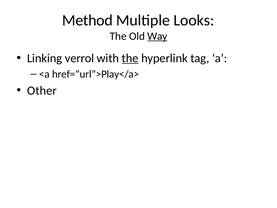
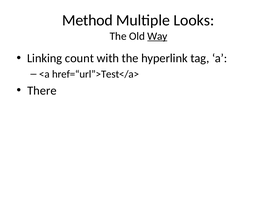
verrol: verrol -> count (79, 58)
the underline: present -> none (130, 58)
href=“url”>Play</a>: href=“url”>Play</a> -> href=“url”>Test</a> (96, 74)
Other: Other -> There (42, 90)
